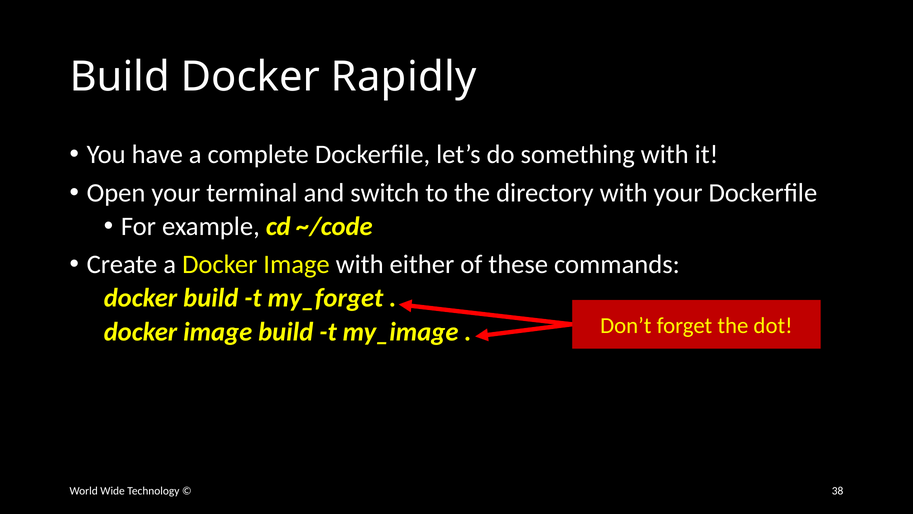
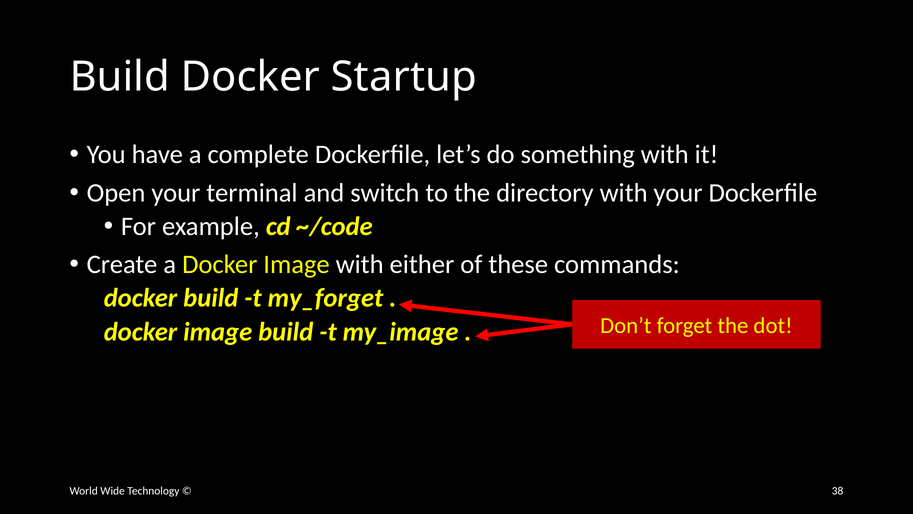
Rapidly: Rapidly -> Startup (404, 77)
